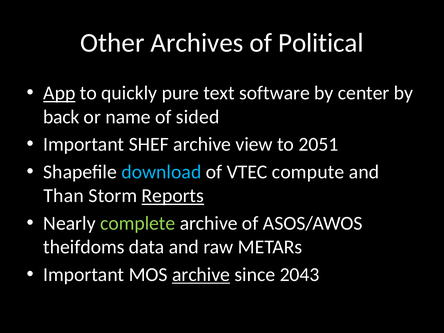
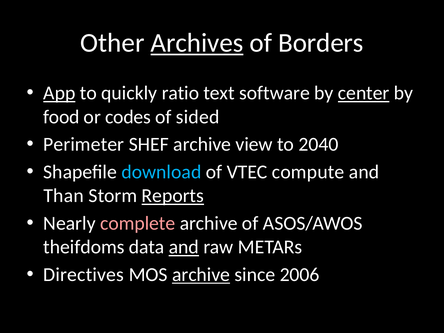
Archives underline: none -> present (197, 43)
Political: Political -> Borders (321, 43)
pure: pure -> ratio (180, 93)
center underline: none -> present (364, 93)
back: back -> food (61, 117)
name: name -> codes (128, 117)
Important: Important -> Perimeter (84, 144)
2051: 2051 -> 2040 (318, 144)
complete colour: light green -> pink (138, 223)
and underline: none -> present (184, 247)
Important: Important -> Directives (84, 275)
2043: 2043 -> 2006 (300, 275)
